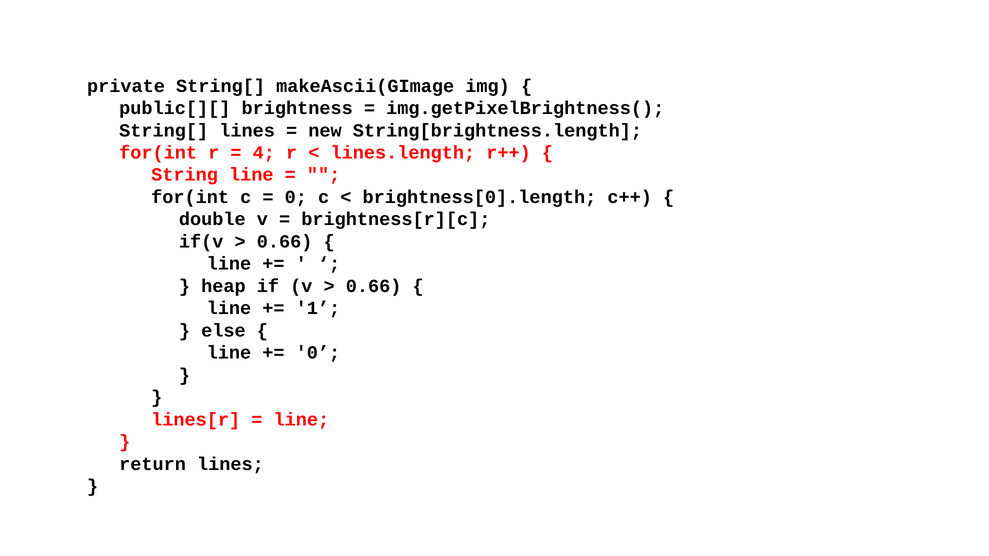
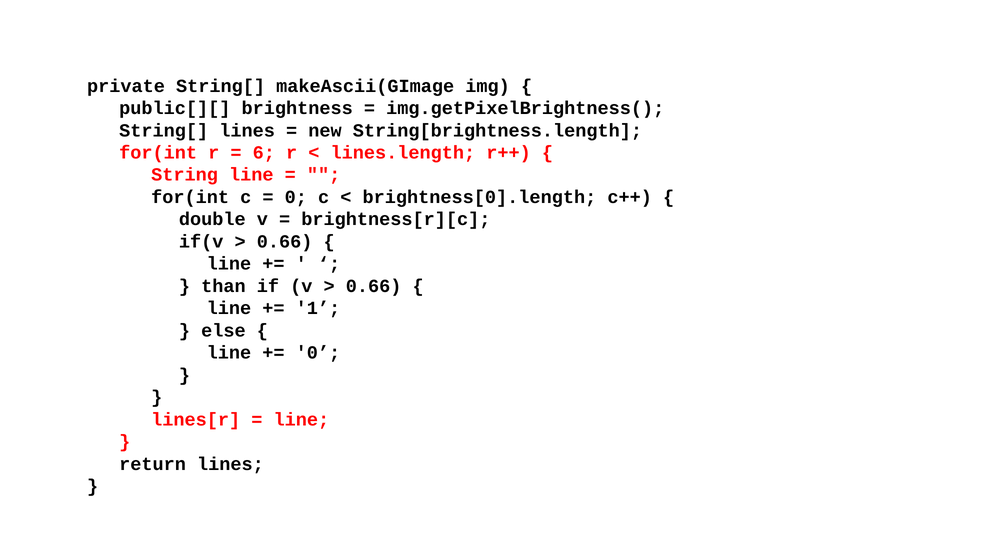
4: 4 -> 6 (264, 153)
heap: heap -> than (223, 286)
